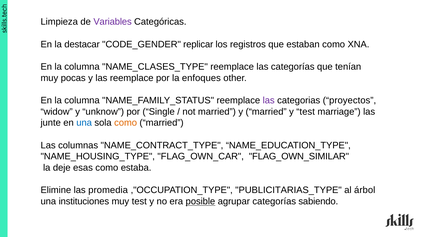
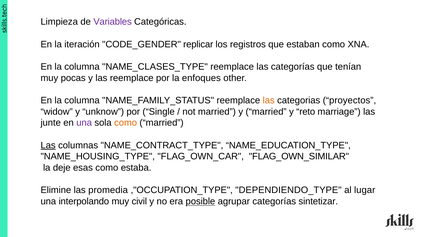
destacar: destacar -> iteración (82, 44)
las colour: purple -> orange (269, 100)
y test: test -> reto (306, 112)
una colour: blue -> purple (84, 123)
Las underline: none -> present (48, 145)
PUBLICITARIAS_TYPE: PUBLICITARIAS_TYPE -> DEPENDIENDO_TYPE (288, 190)
árbol: árbol -> lugar (365, 190)
instituciones: instituciones -> interpolando (84, 201)
muy test: test -> civil (139, 201)
sabiendo: sabiendo -> sintetizar (318, 201)
